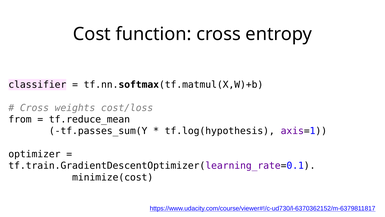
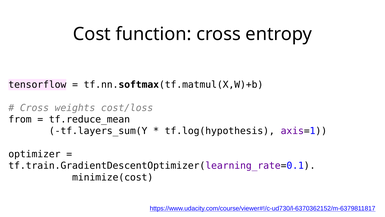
classifier: classifier -> tensorflow (37, 85)
tf.passes_sum(Y: tf.passes_sum(Y -> tf.layers_sum(Y (98, 131)
